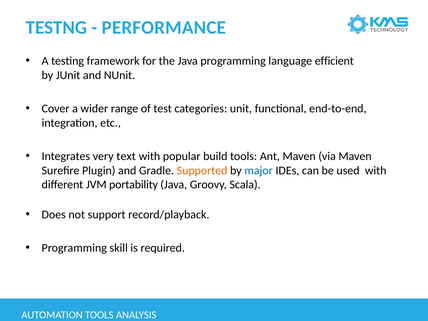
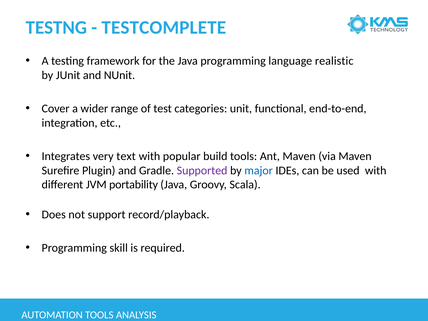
PERFORMANCE: PERFORMANCE -> TESTCOMPLETE (164, 28)
efficient: efficient -> realistic (334, 61)
Supported colour: orange -> purple (202, 170)
